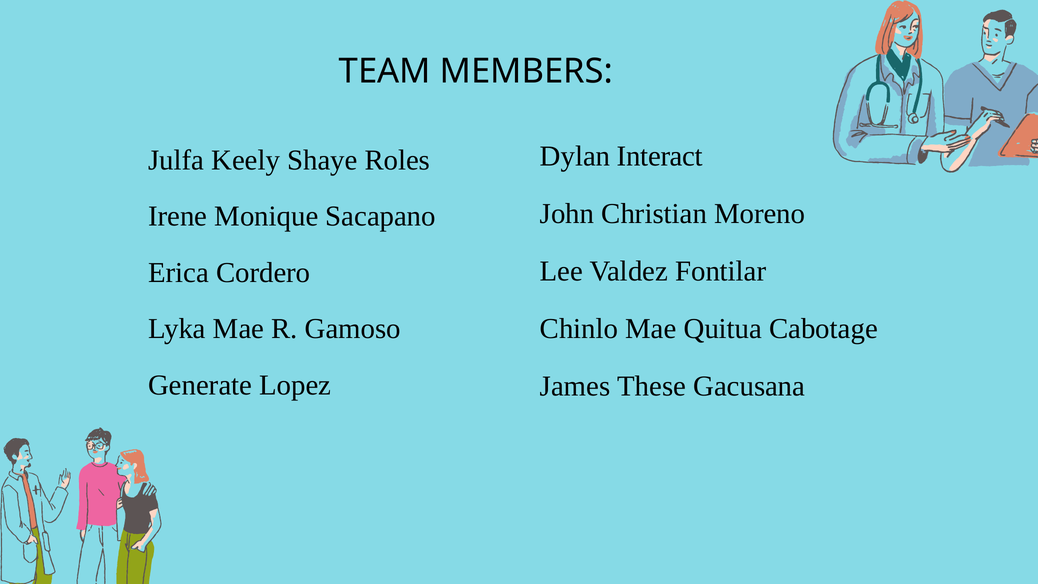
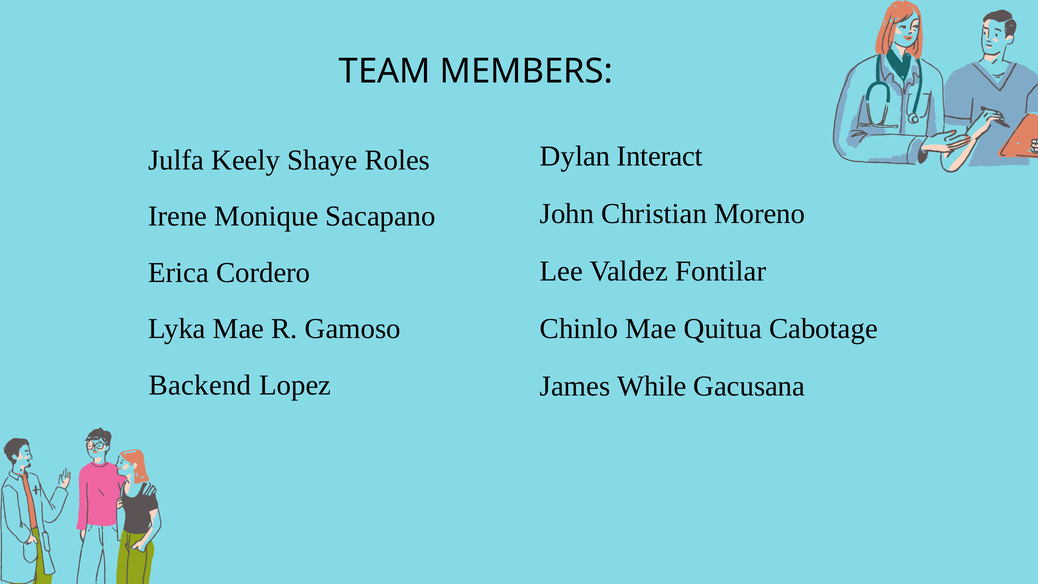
Generate: Generate -> Backend (200, 385)
These: These -> While (652, 386)
